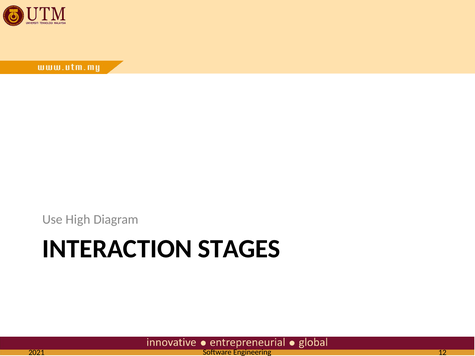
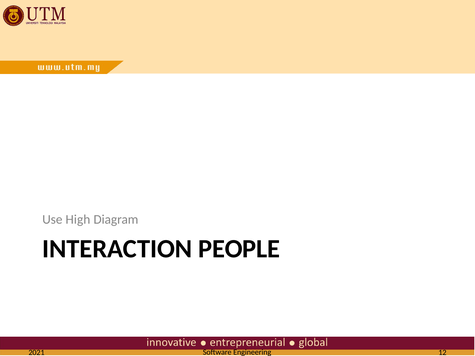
STAGES: STAGES -> PEOPLE (239, 249)
